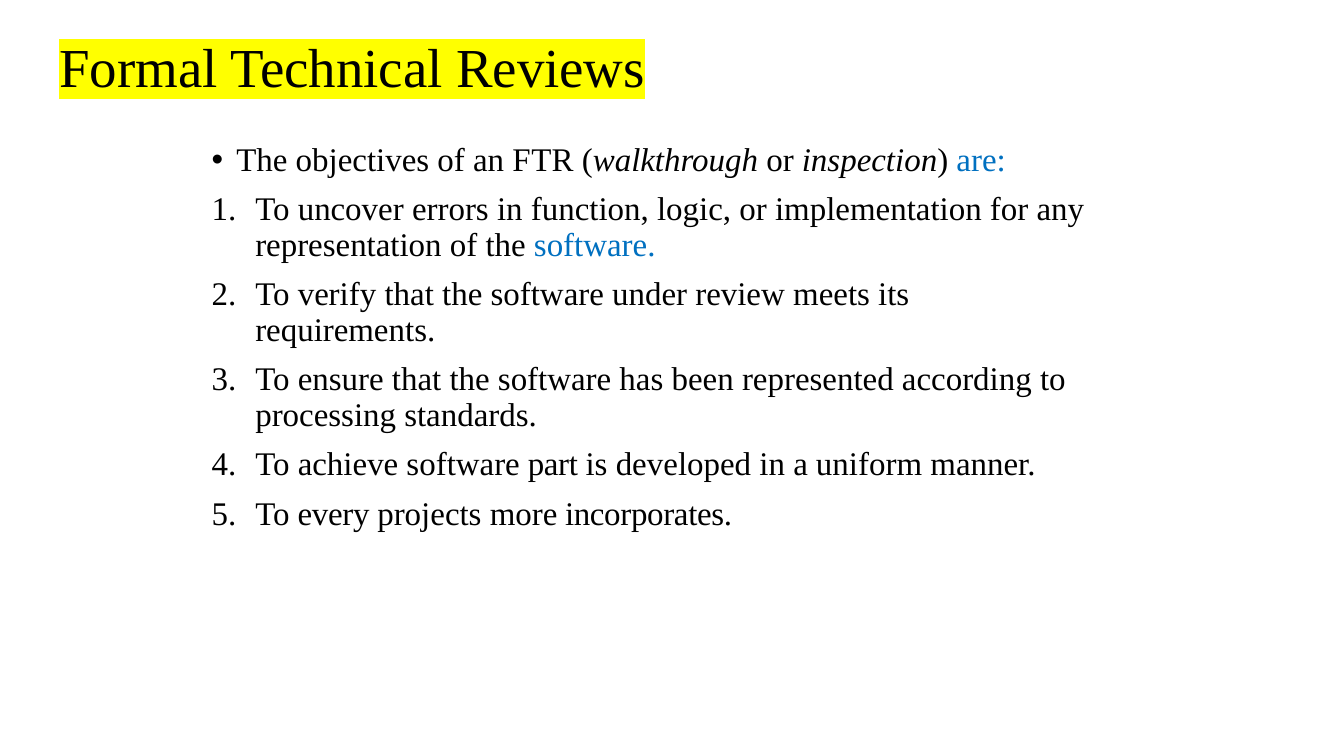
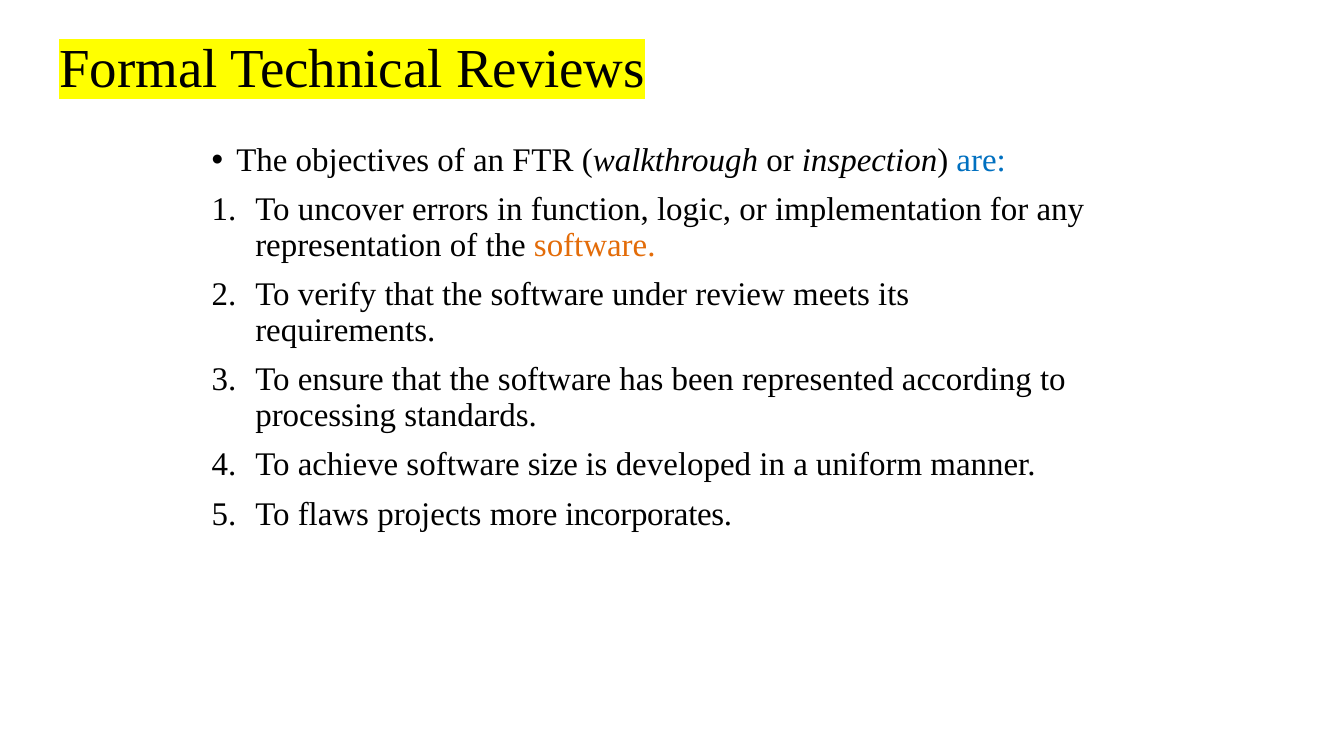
software colour: blue -> orange (595, 245)
part: part -> size (553, 464)
every: every -> flaws (333, 514)
